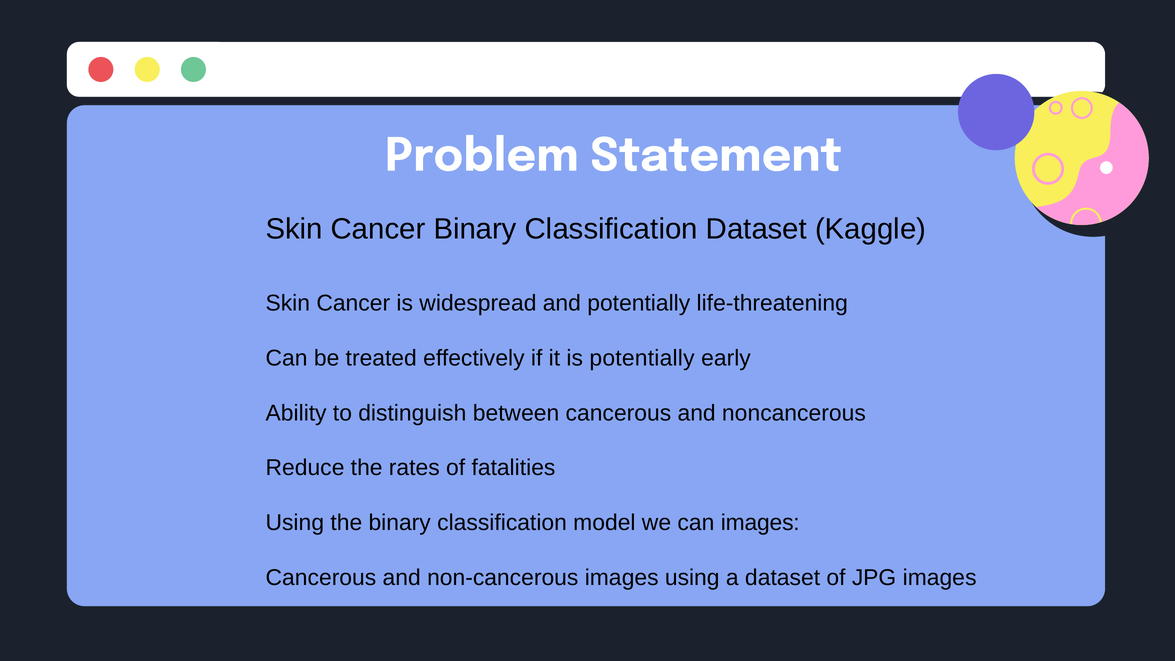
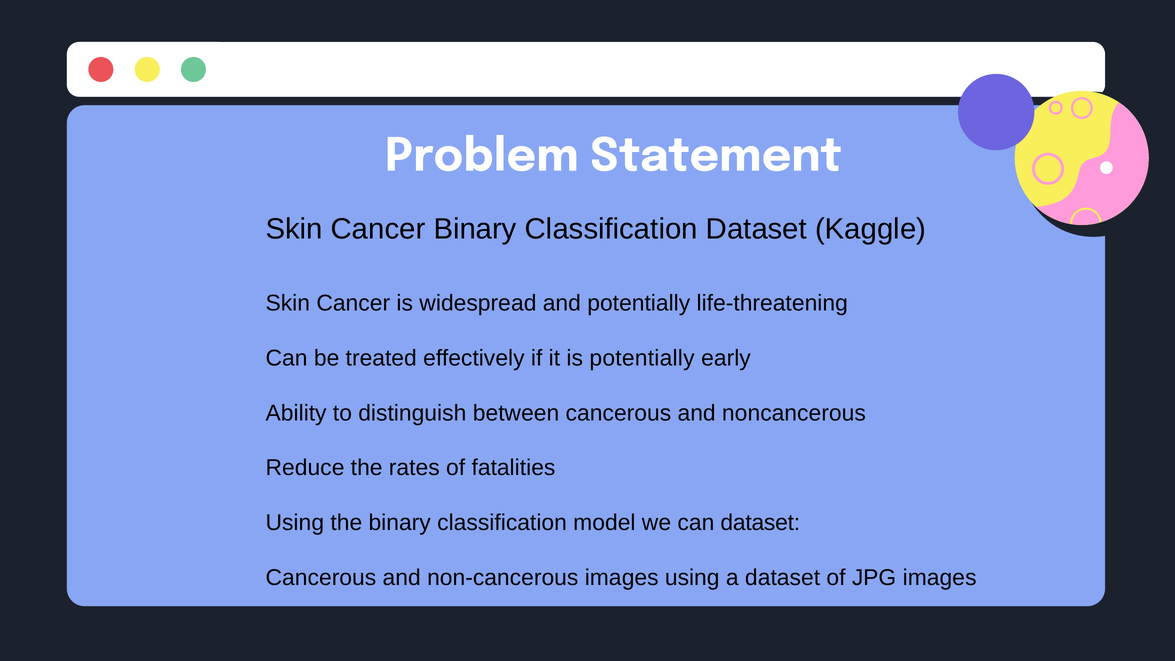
can images: images -> dataset (760, 523)
